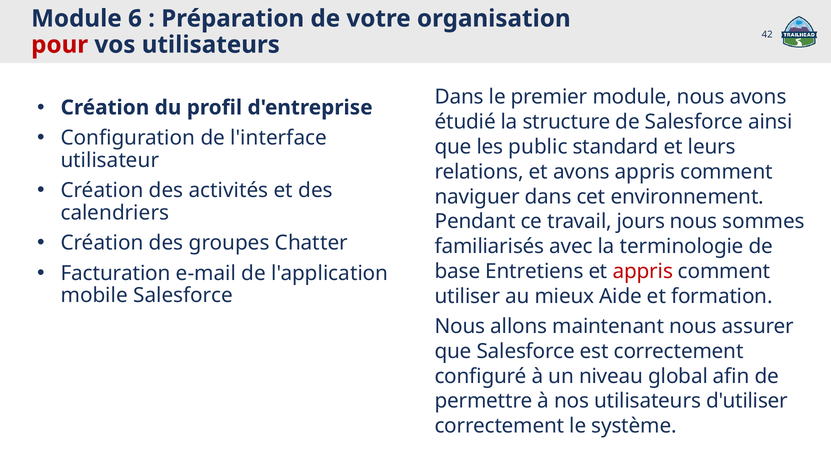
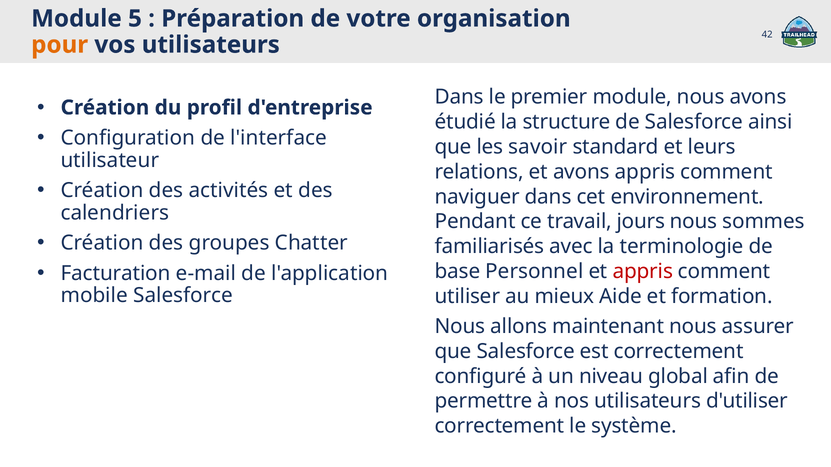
6: 6 -> 5 (135, 19)
pour colour: red -> orange (60, 45)
public: public -> savoir (538, 147)
Entretiens: Entretiens -> Personnel (534, 272)
